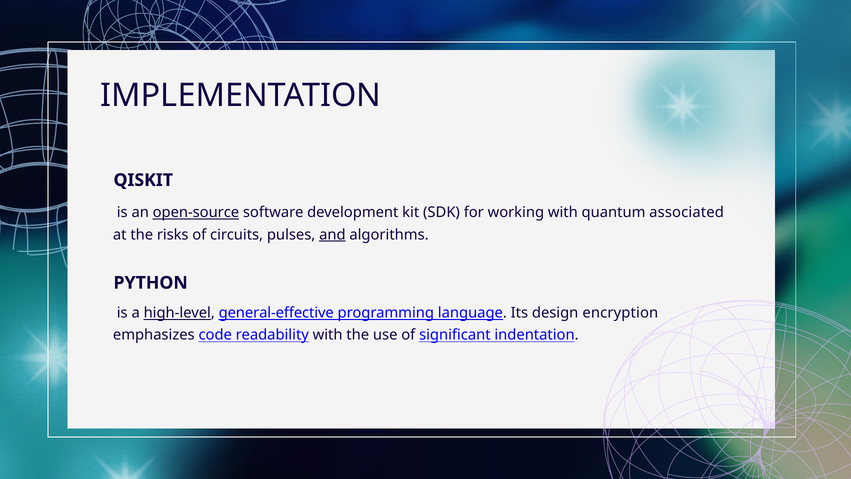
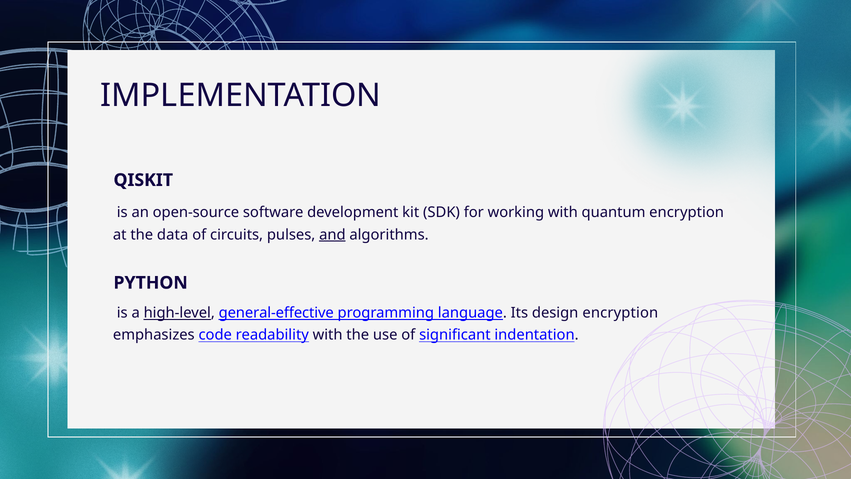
open-source underline: present -> none (196, 212)
quantum associated: associated -> encryption (687, 212)
risks: risks -> data (173, 234)
